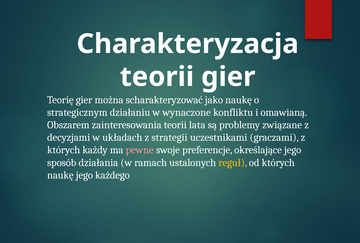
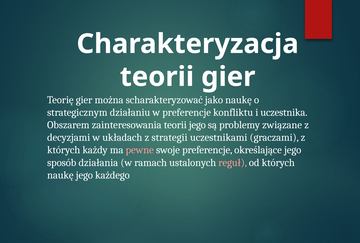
w wynaczone: wynaczone -> preferencje (187, 113)
omawianą: omawianą -> uczestnika (284, 113)
teorii lata: lata -> jego (197, 125)
reguł colour: yellow -> pink (233, 163)
